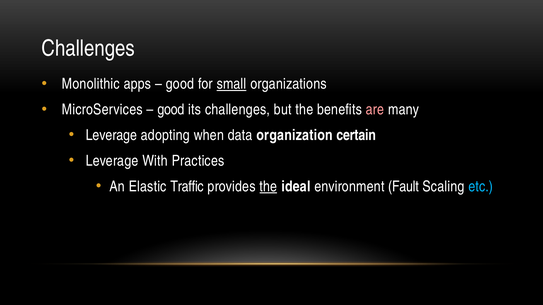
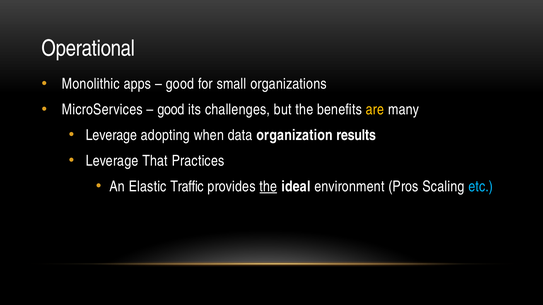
Challenges: Challenges -> Operational (88, 48)
small underline: present -> none (231, 84)
are colour: pink -> yellow (375, 110)
certain: certain -> results (356, 135)
With: With -> That (155, 161)
Fault: Fault -> Pros (403, 187)
